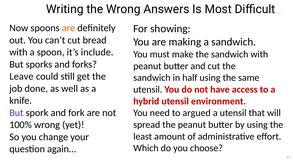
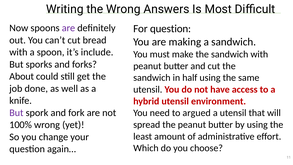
are colour: orange -> purple (68, 28)
For showing: showing -> question (171, 29)
Leave: Leave -> About (22, 76)
